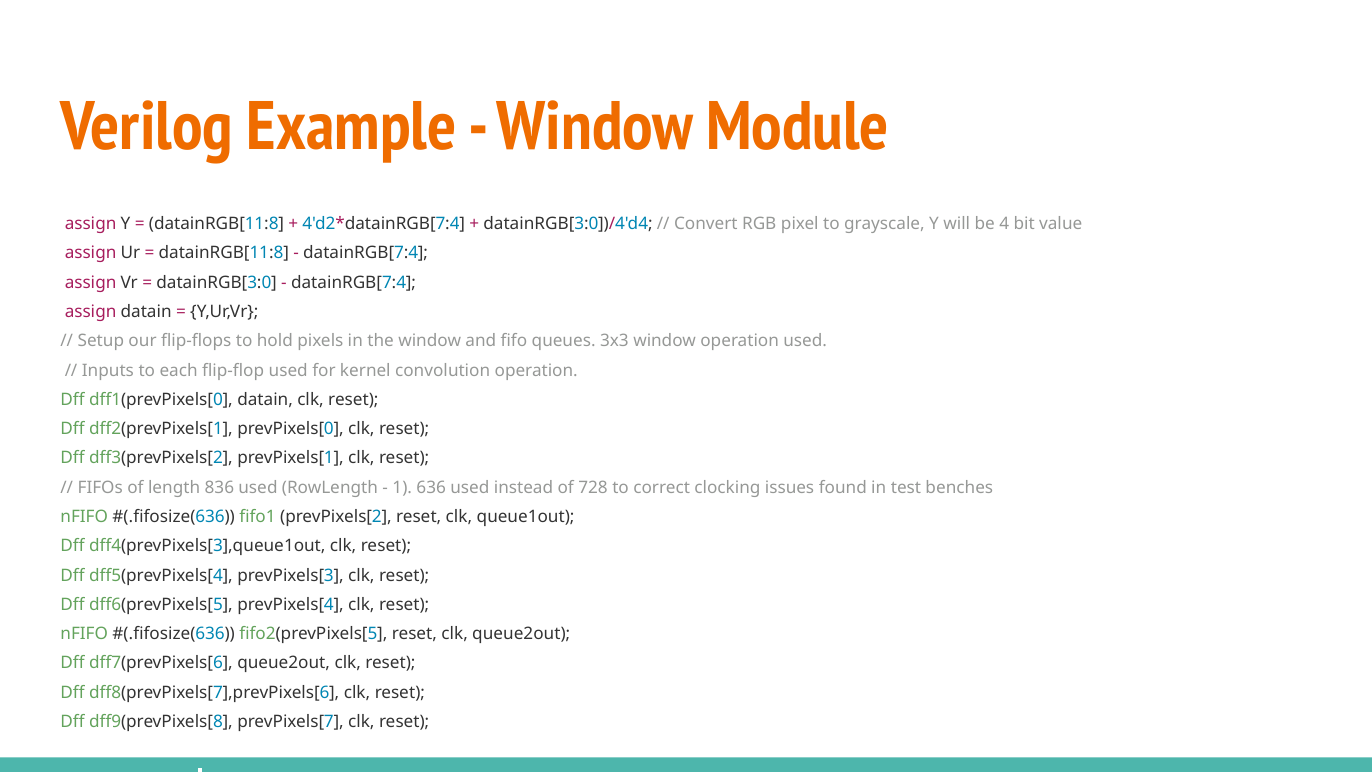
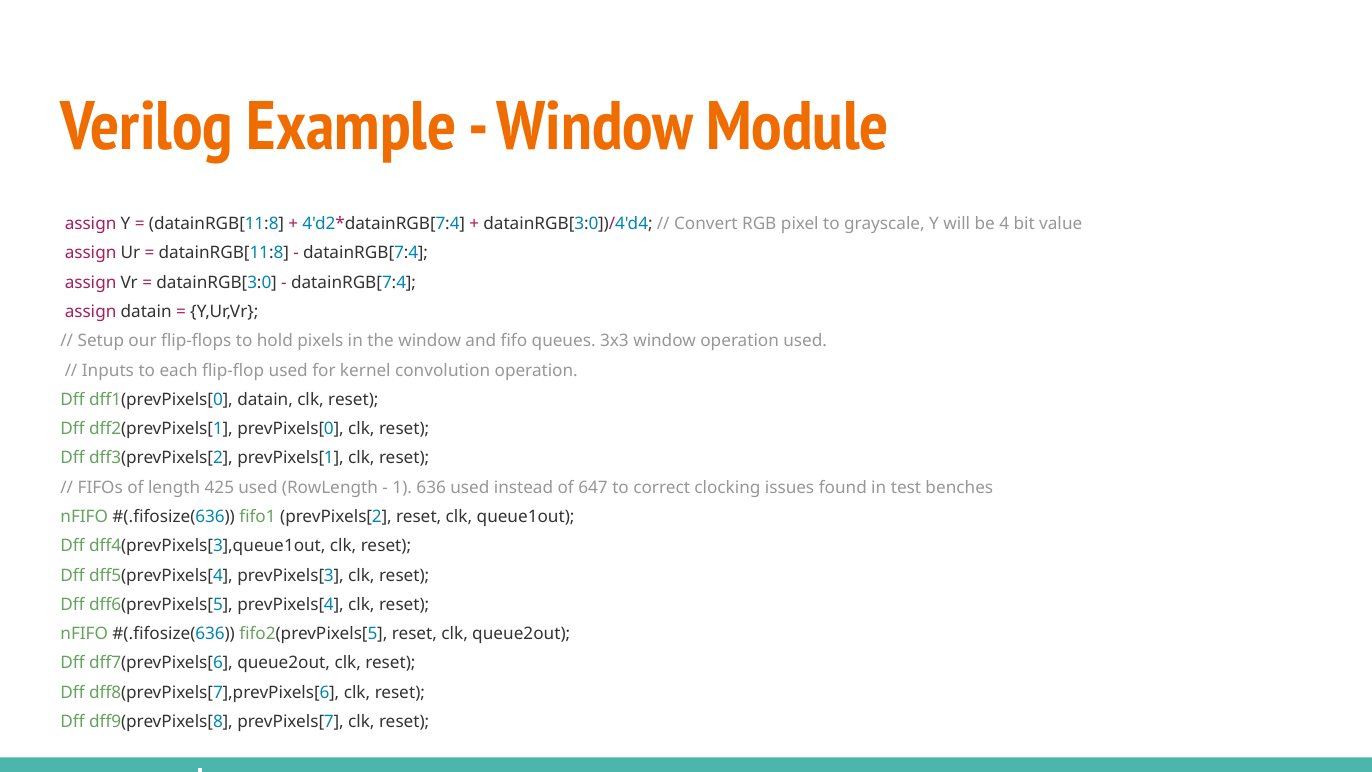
836: 836 -> 425 (219, 487)
728: 728 -> 647 (593, 487)
